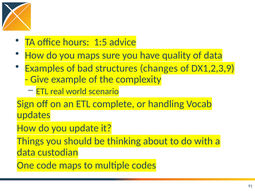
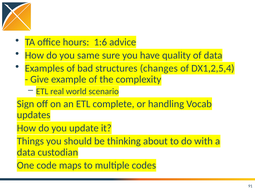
1:5: 1:5 -> 1:6 (100, 42)
you maps: maps -> same (88, 55)
DX1,2,3,9: DX1,2,3,9 -> DX1,2,5,4 (213, 68)
